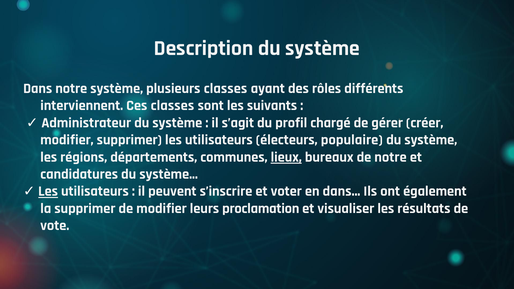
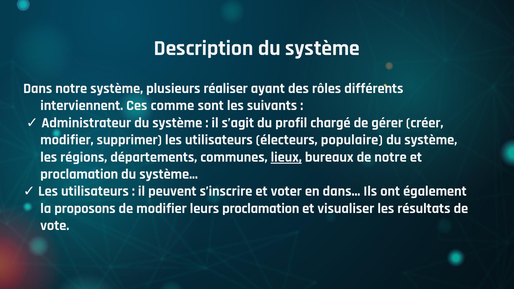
plusieurs classes: classes -> réaliser (226, 89)
Ces classes: classes -> comme (172, 106)
candidatures: candidatures -> proclamation (79, 174)
Les underline: present -> none (48, 191)
la supprimer: supprimer -> proposons (85, 208)
